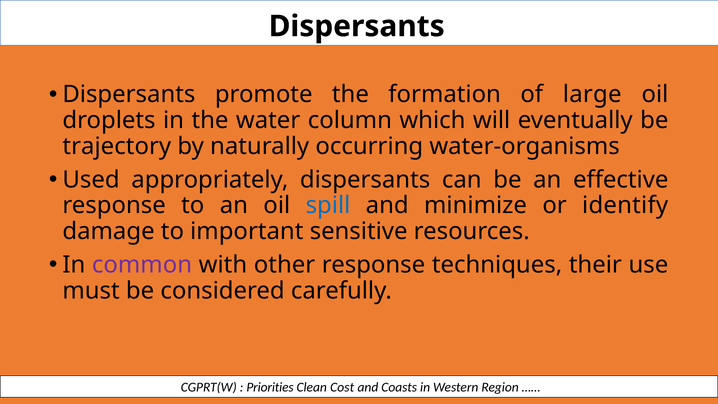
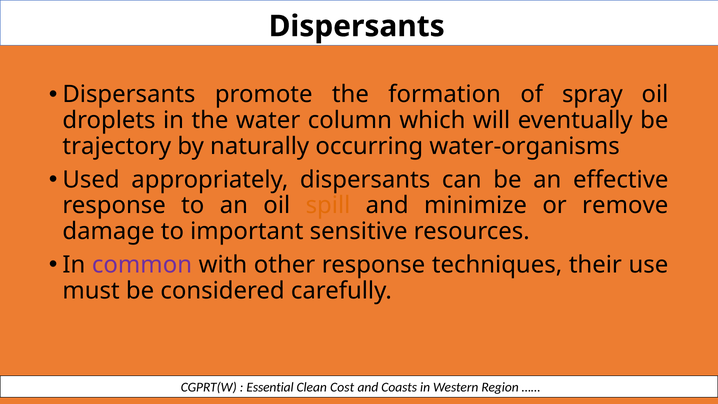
large: large -> spray (592, 95)
spill colour: blue -> orange (328, 205)
identify: identify -> remove (625, 205)
Priorities: Priorities -> Essential (270, 387)
